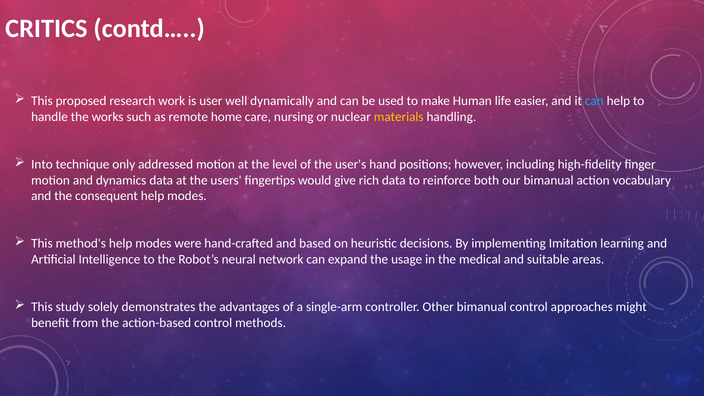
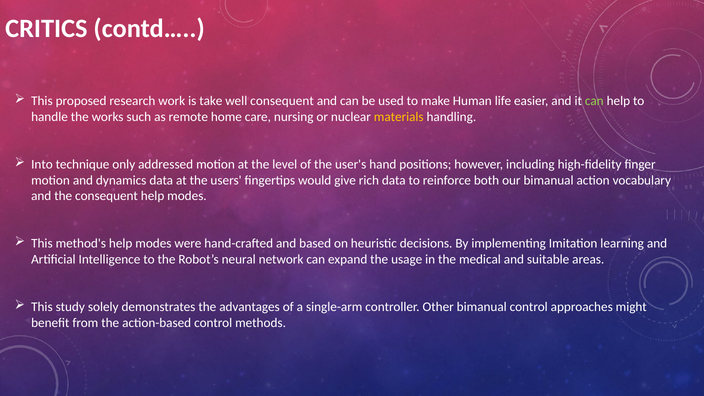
user: user -> take (211, 101)
well dynamically: dynamically -> consequent (282, 101)
can colour: light blue -> light green (594, 101)
